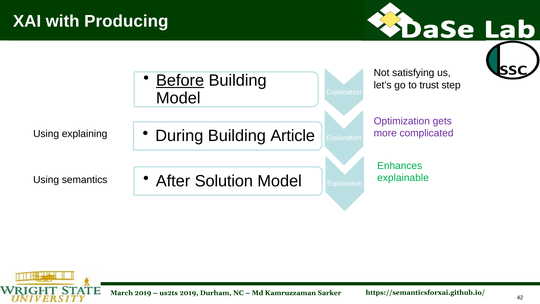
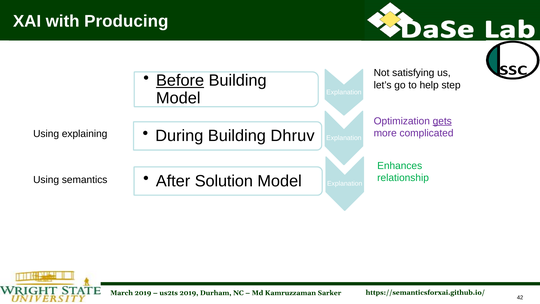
trust: trust -> help (429, 85)
gets underline: none -> present (442, 121)
Article: Article -> Dhruv (293, 136)
explainable: explainable -> relationship (403, 178)
